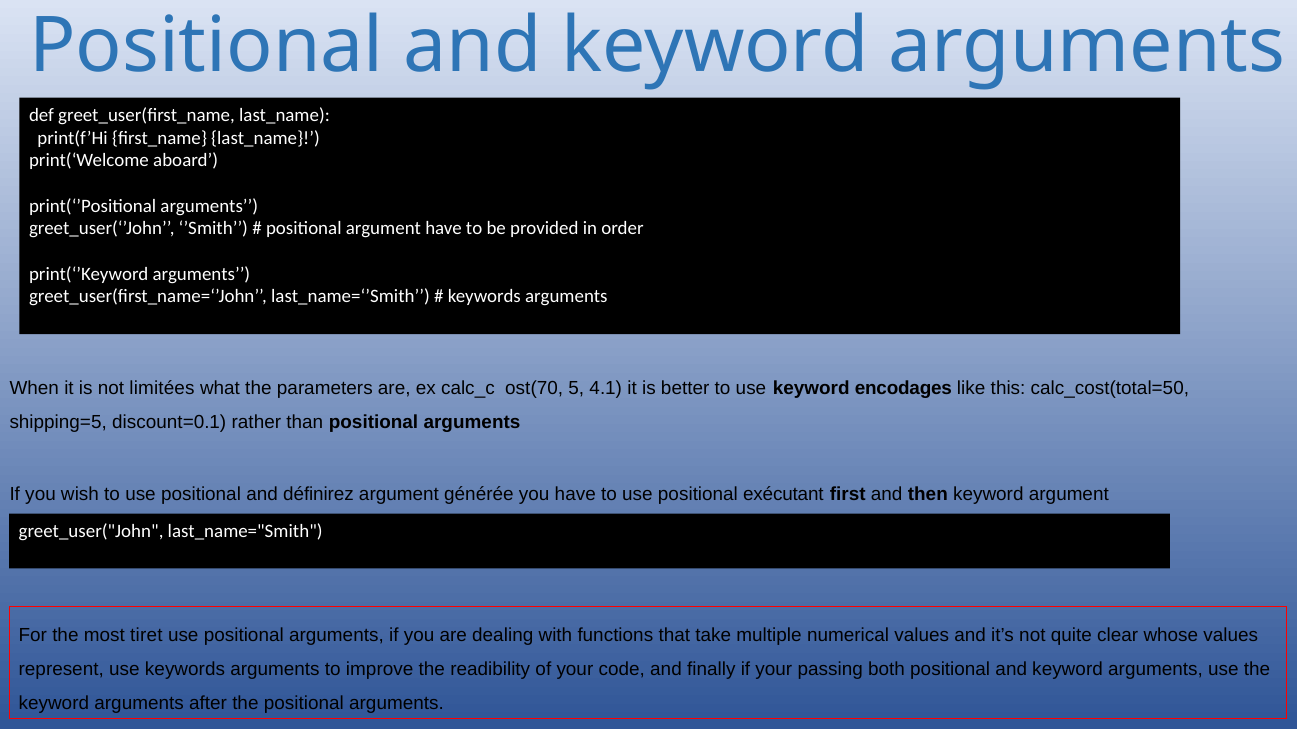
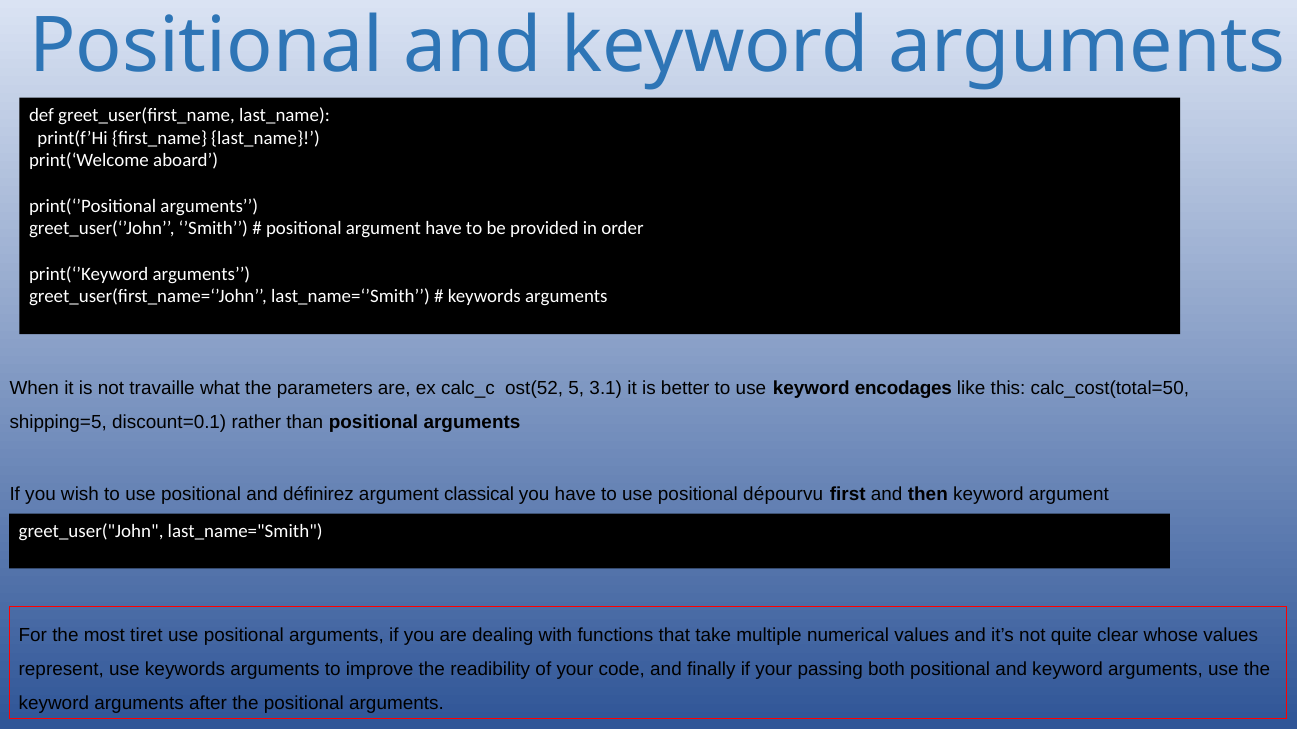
limitées: limitées -> travaille (162, 389)
ost(70: ost(70 -> ost(52 (534, 389)
4.1: 4.1 -> 3.1 (606, 389)
générée: générée -> classical (479, 494)
exécutant: exécutant -> dépourvu (783, 494)
